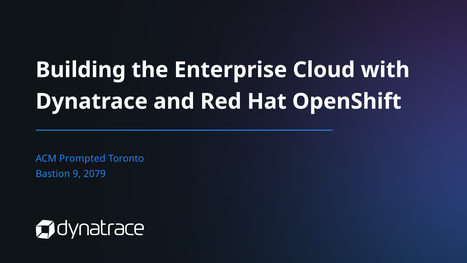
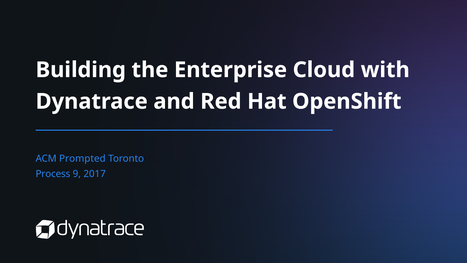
Bastion: Bastion -> Process (53, 174)
2079: 2079 -> 2017 (95, 174)
